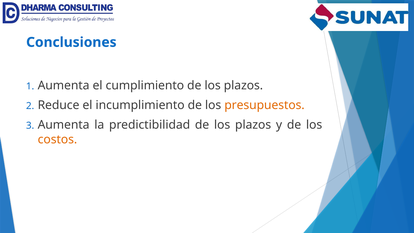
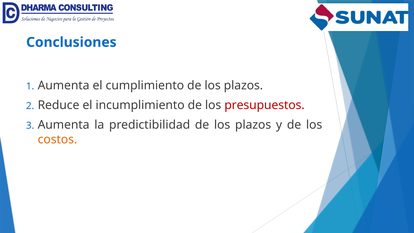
presupuestos colour: orange -> red (264, 105)
